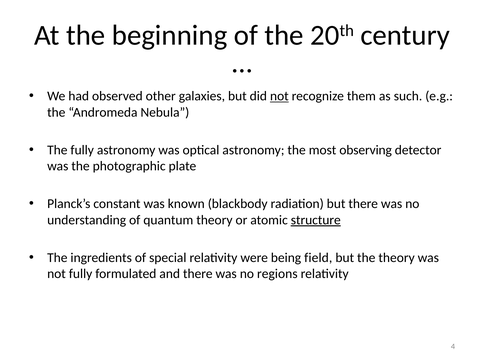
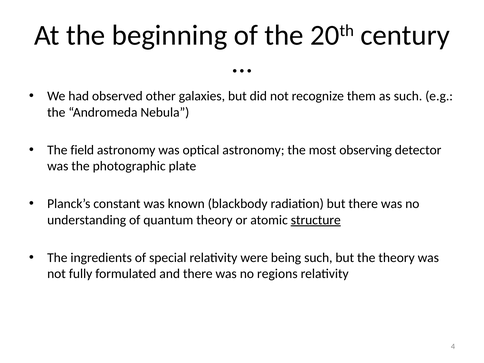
not underline: present -> none (279, 96)
The fully: fully -> field (82, 150)
being field: field -> such (318, 258)
